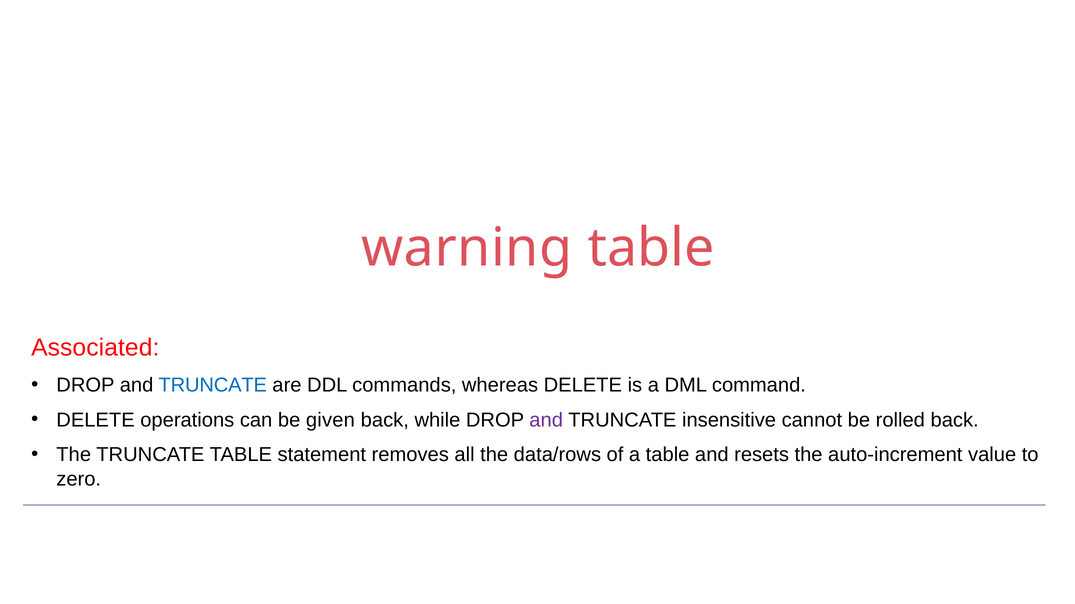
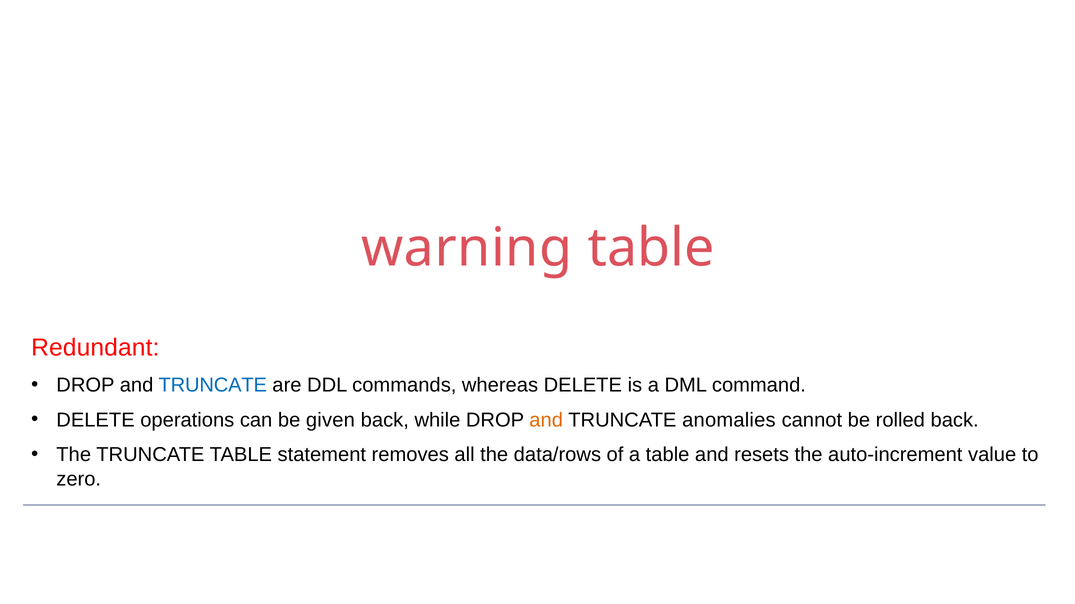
Associated: Associated -> Redundant (95, 348)
and colour: purple -> orange (546, 420)
insensitive: insensitive -> anomalies (729, 420)
